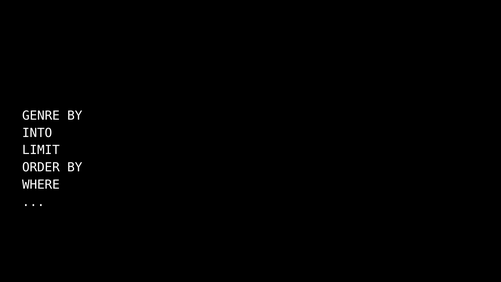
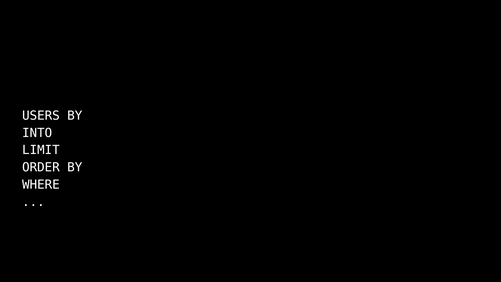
GENRE: GENRE -> USERS (41, 116)
